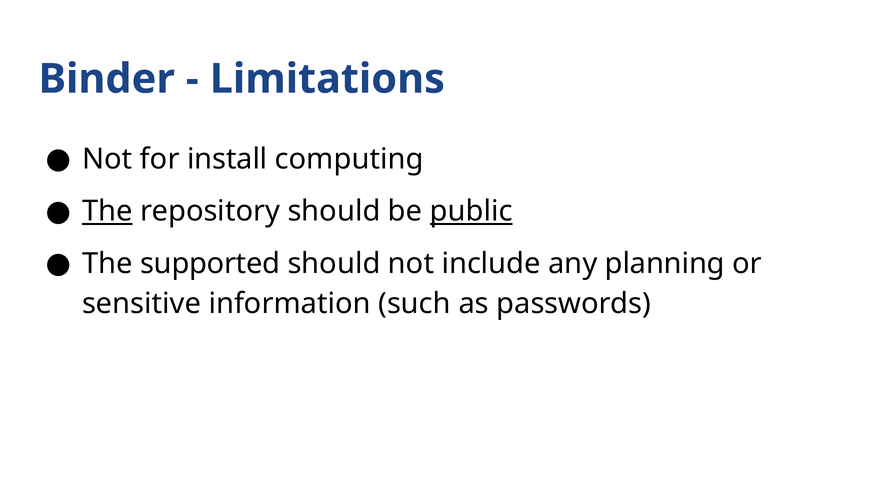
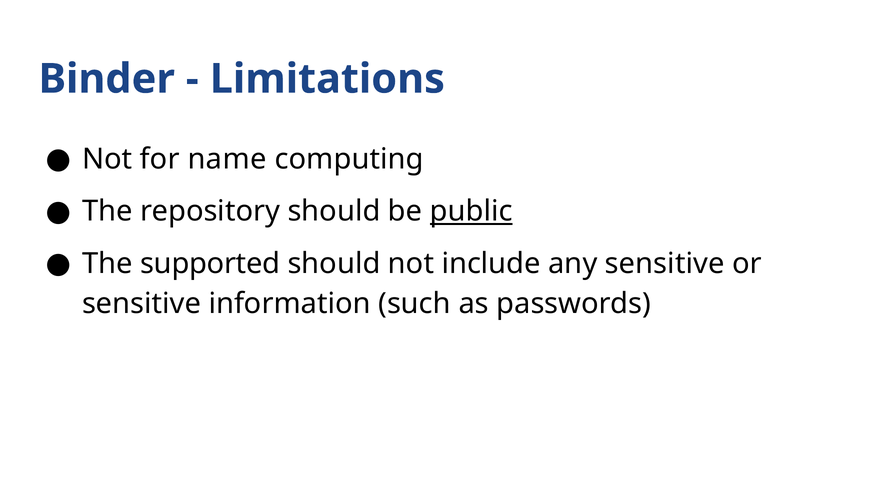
install: install -> name (227, 159)
The underline: present -> none (107, 211)
any planning: planning -> sensitive (665, 264)
